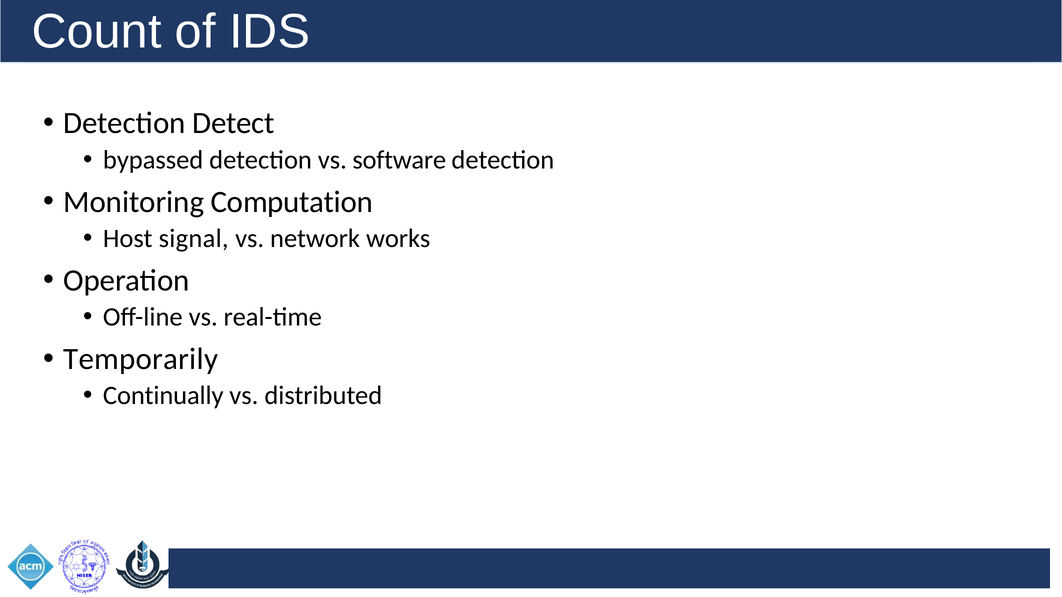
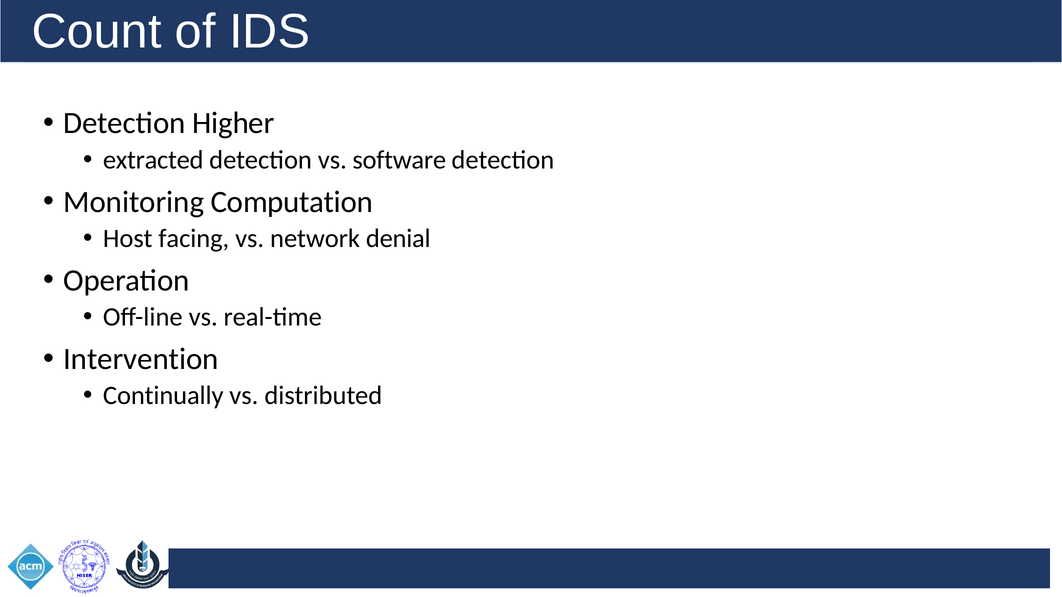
Detect: Detect -> Higher (233, 123)
bypassed: bypassed -> extracted (153, 160)
signal: signal -> facing (194, 239)
works: works -> denial (398, 239)
Temporarily: Temporarily -> Intervention (141, 359)
